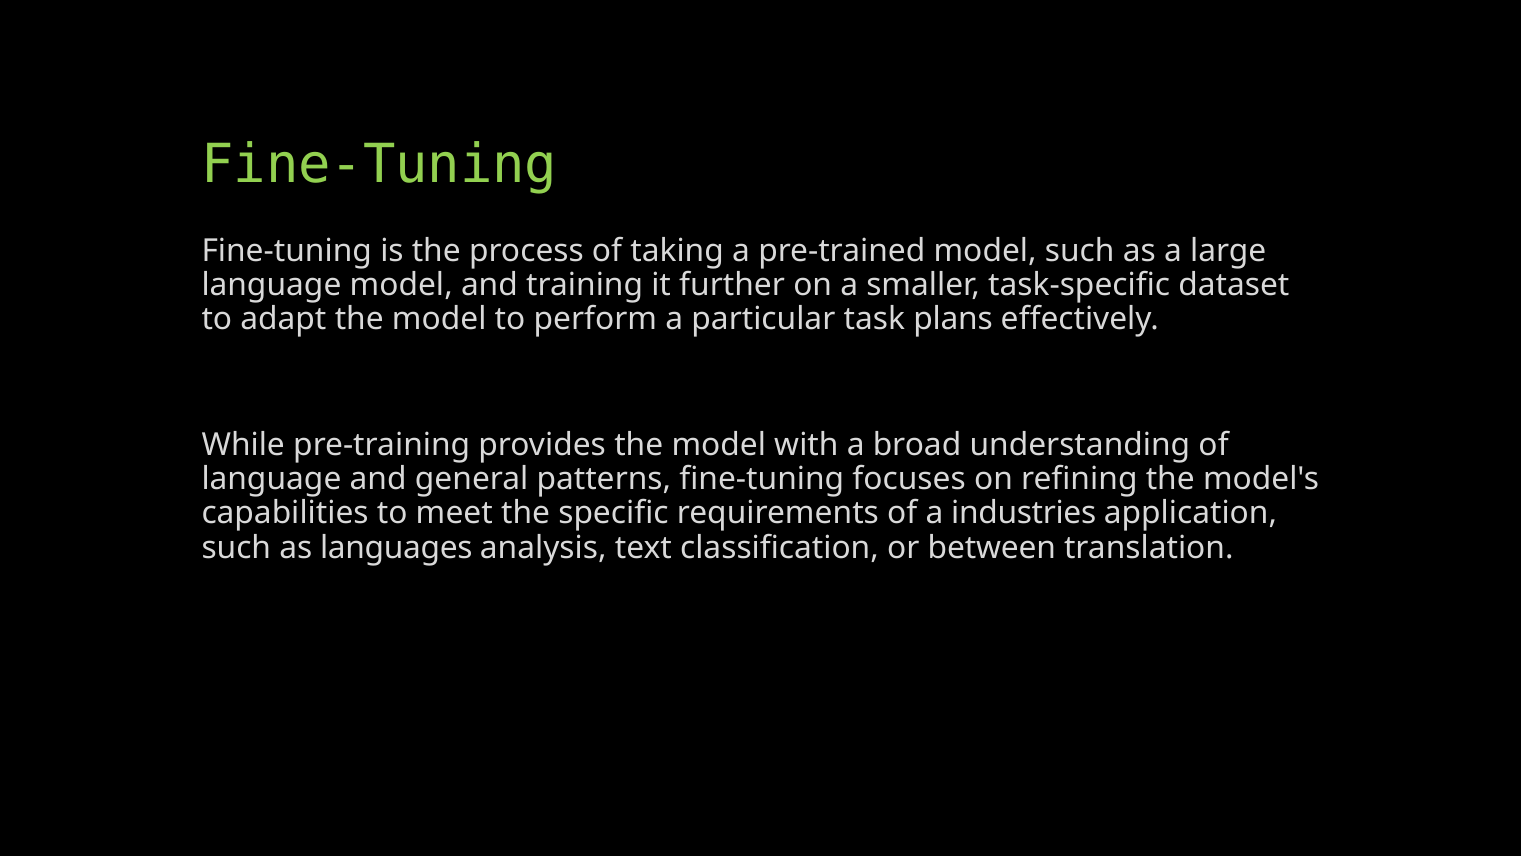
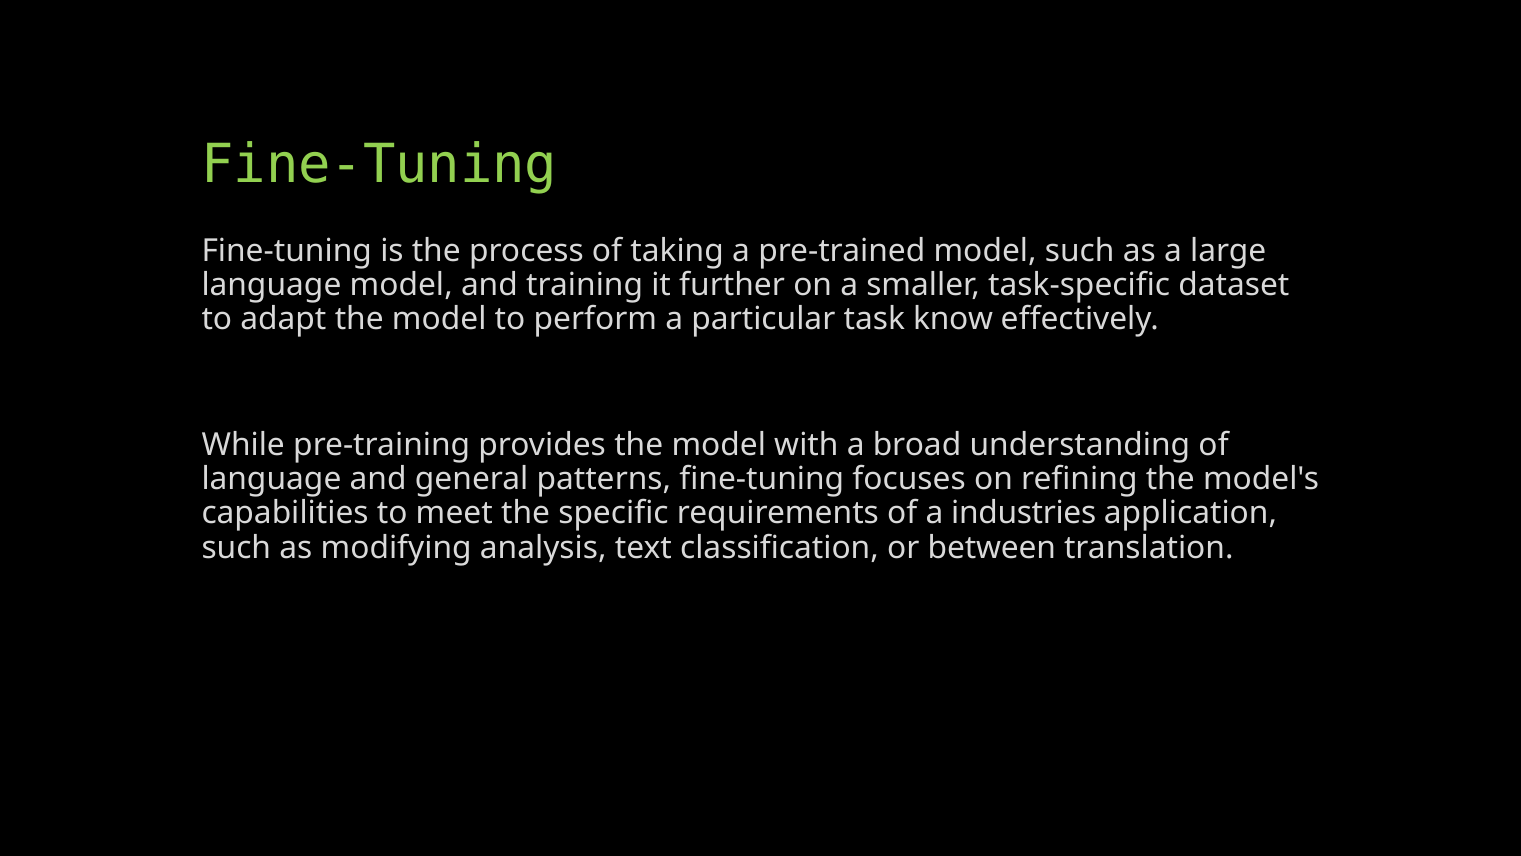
plans: plans -> know (953, 319)
languages: languages -> modifying (396, 547)
